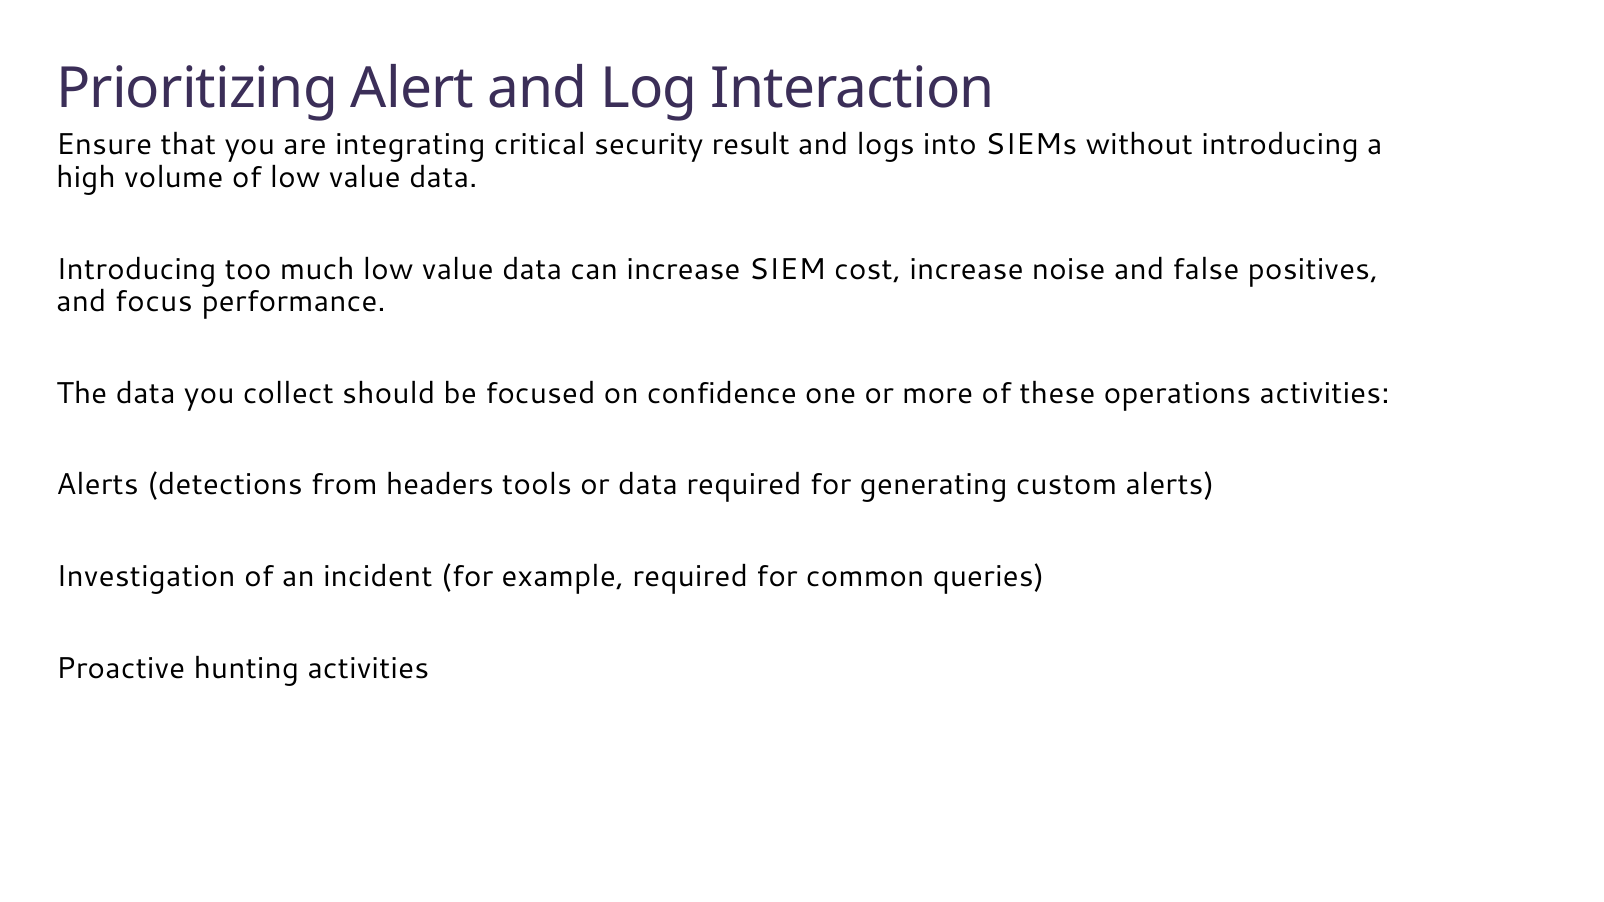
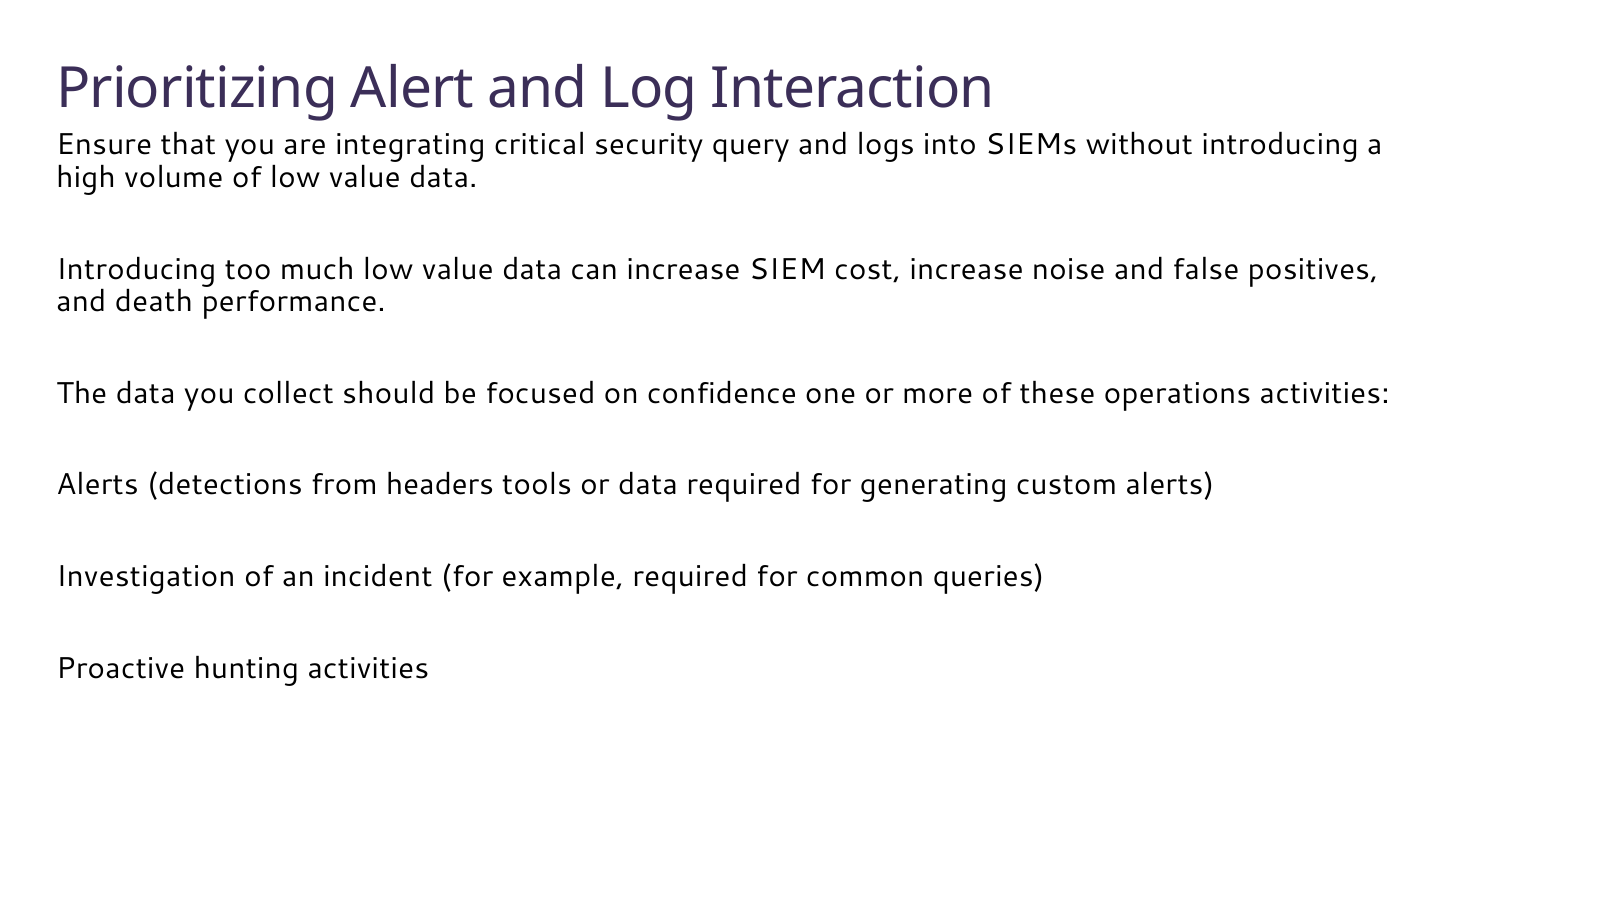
result: result -> query (751, 145)
focus: focus -> death (154, 302)
